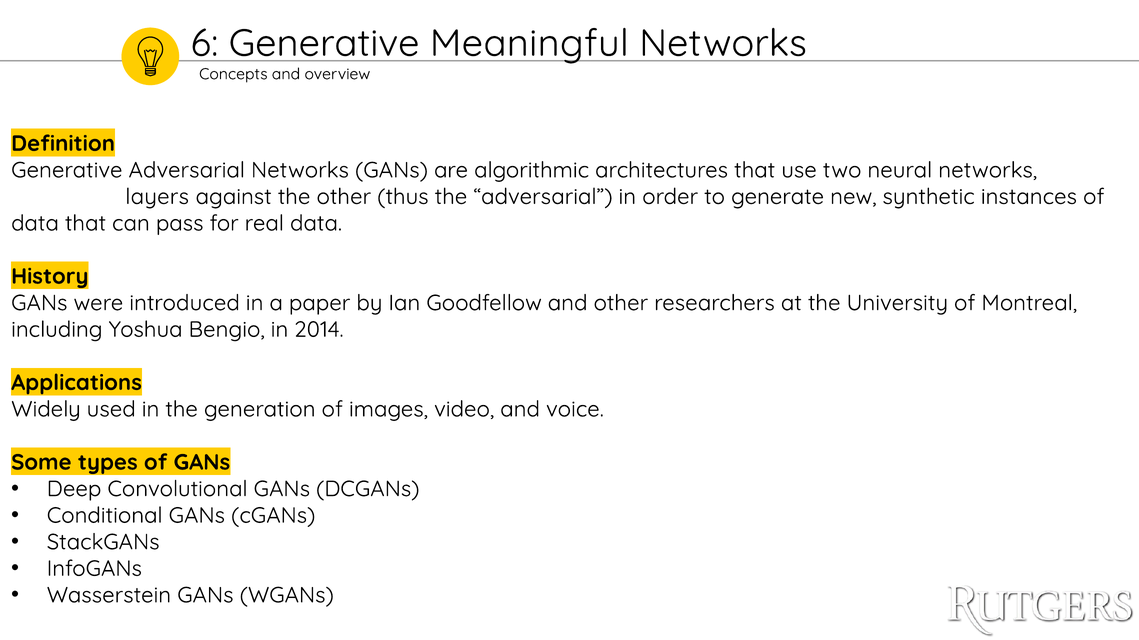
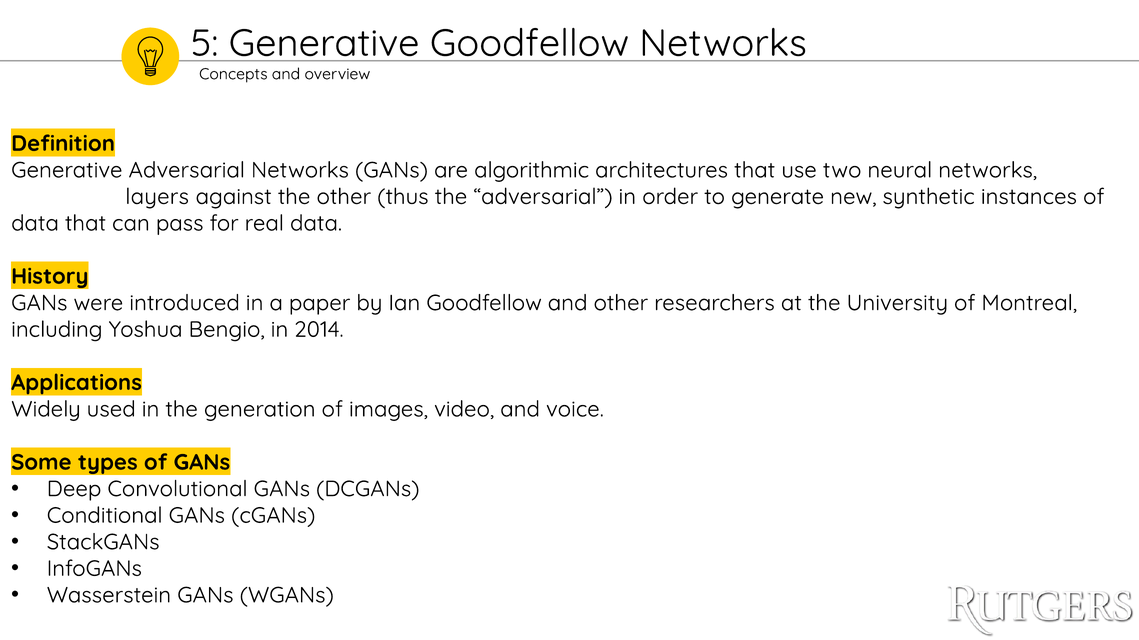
6: 6 -> 5 (204, 43)
Generative Meaningful: Meaningful -> Goodfellow (530, 43)
